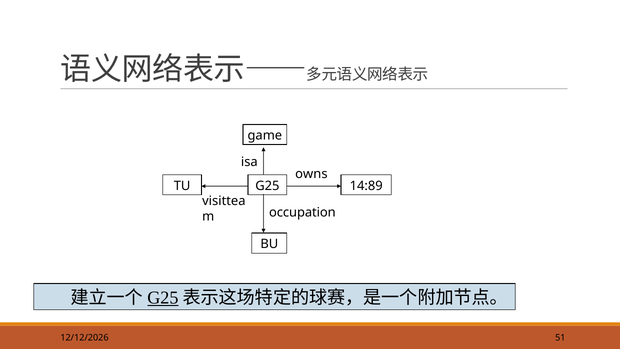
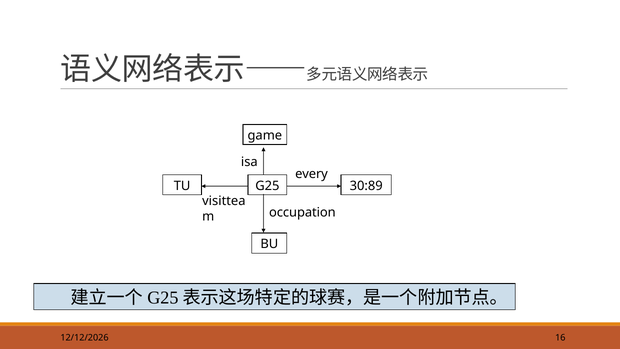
owns: owns -> every (312, 174)
14:89: 14:89 -> 30:89 (366, 186)
G25 underline: present -> none (163, 298)
51: 51 -> 16 (560, 338)
